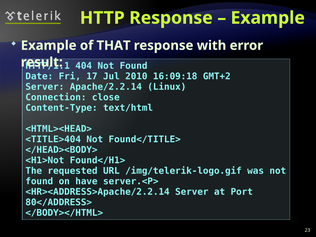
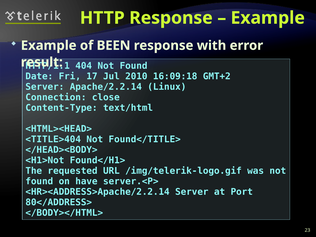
THAT: THAT -> BEEN (114, 45)
